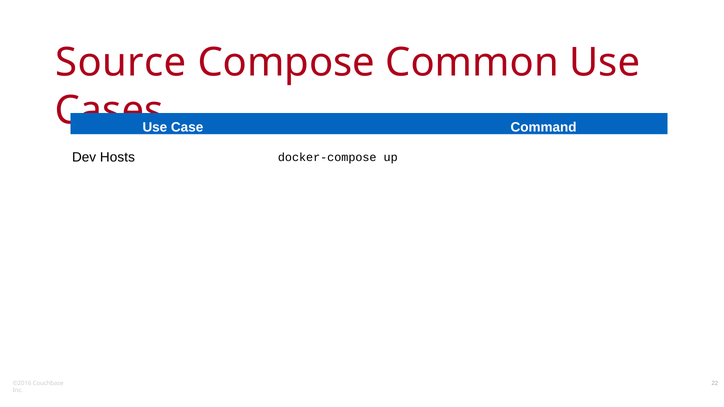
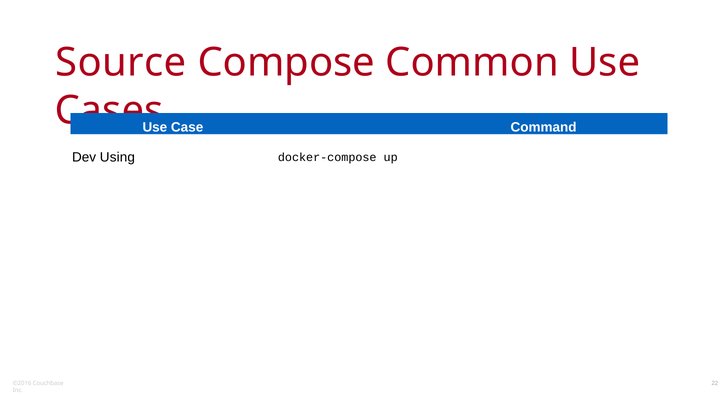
Hosts: Hosts -> Using (117, 157)
